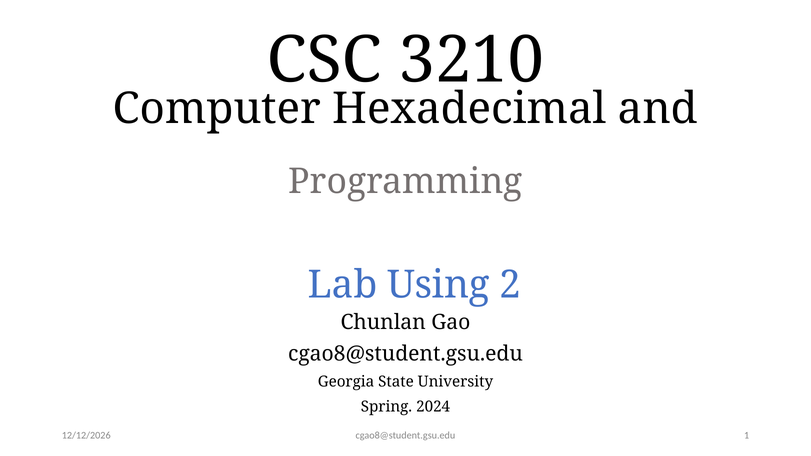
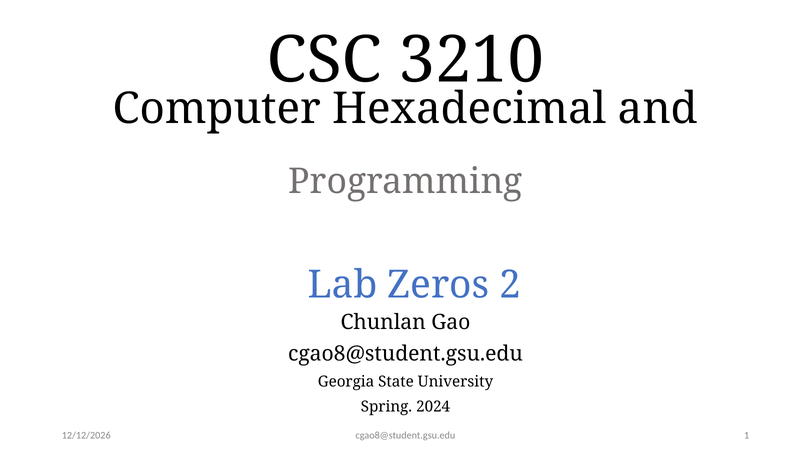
Using: Using -> Zeros (438, 285)
